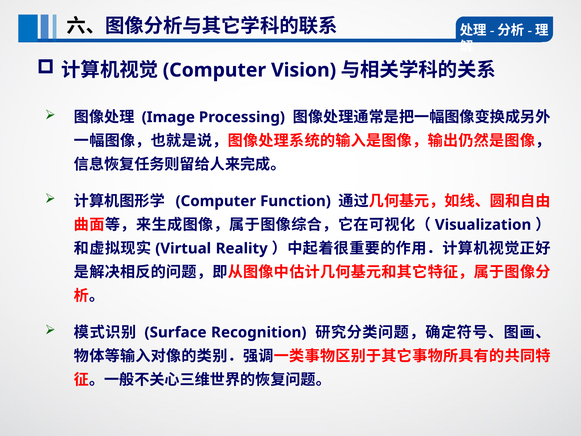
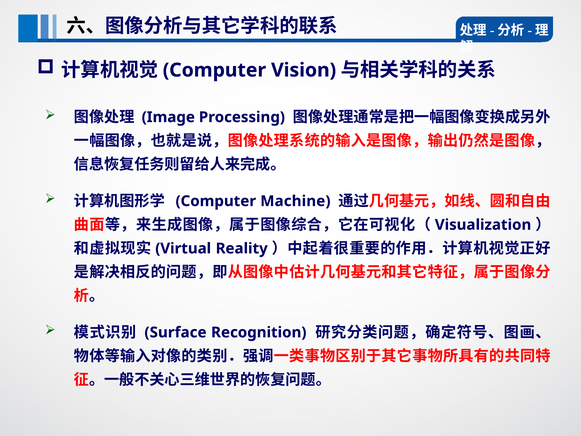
Function: Function -> Machine (295, 201)
